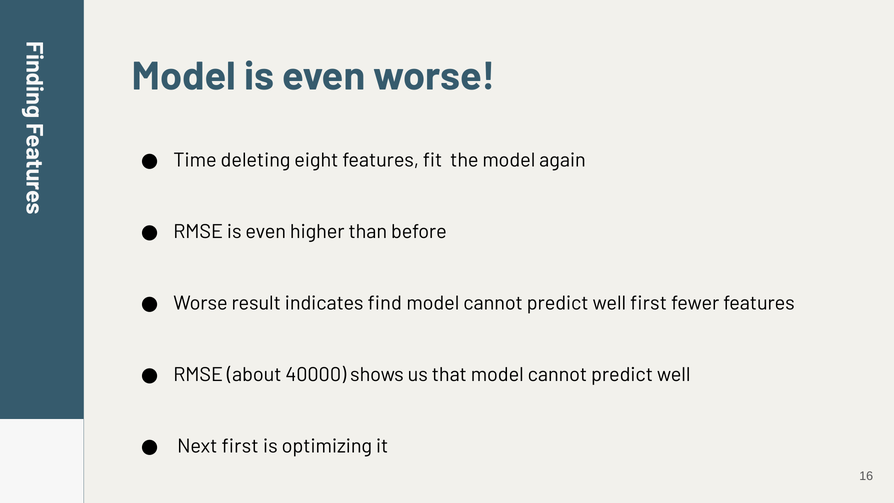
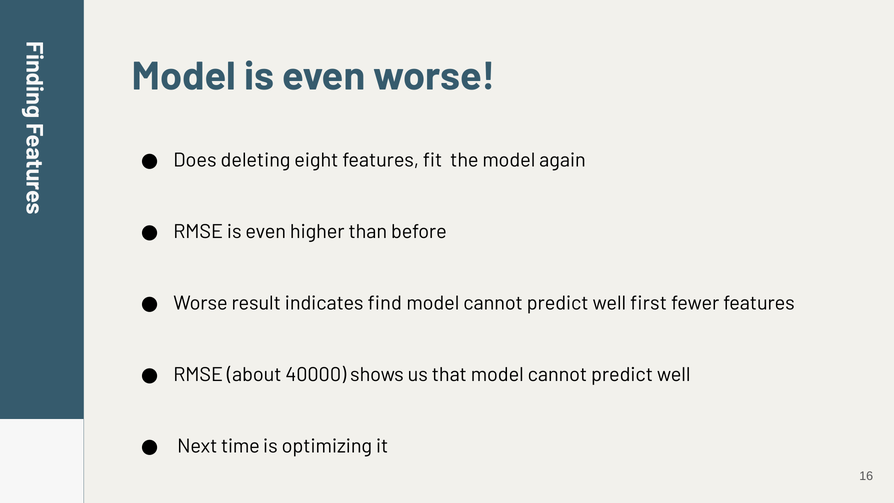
Time: Time -> Does (195, 160)
Next first: first -> time (240, 446)
